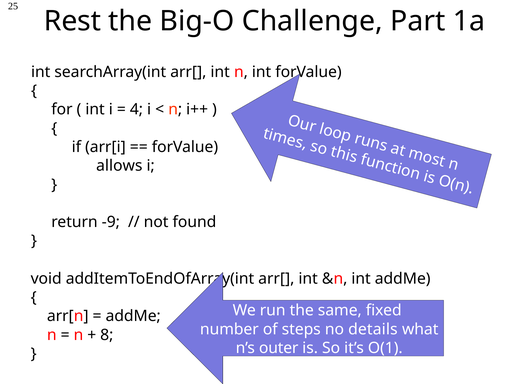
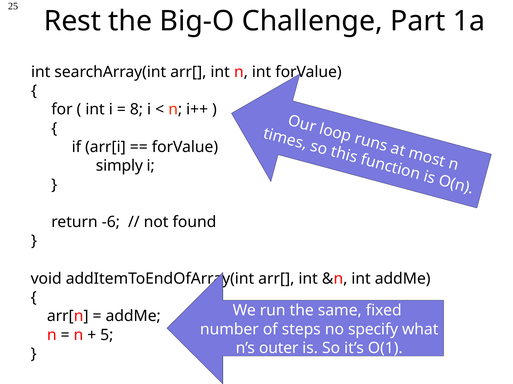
4: 4 -> 8 (136, 110)
allows: allows -> simply (119, 166)
-9: -9 -> -6 (111, 222)
details: details -> specify (373, 330)
8: 8 -> 5 (107, 336)
